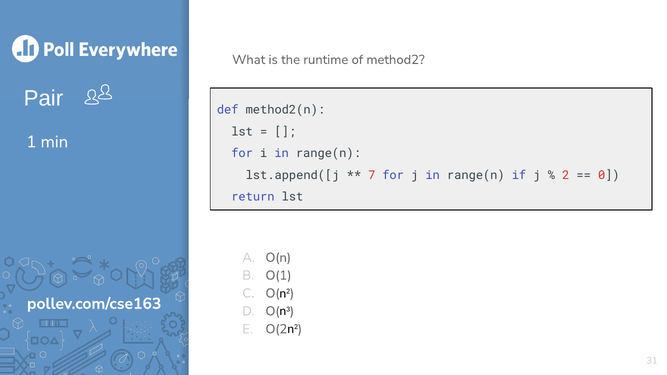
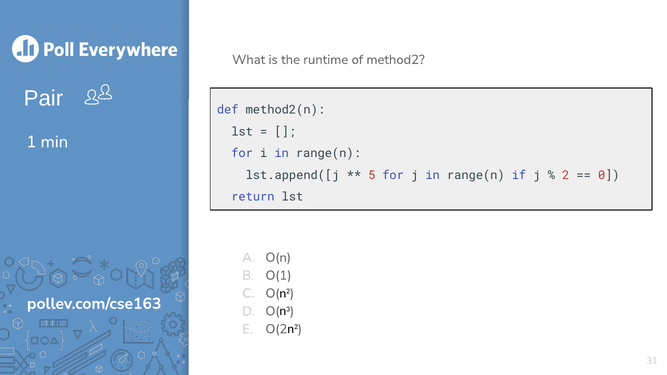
7: 7 -> 5 (372, 175)
